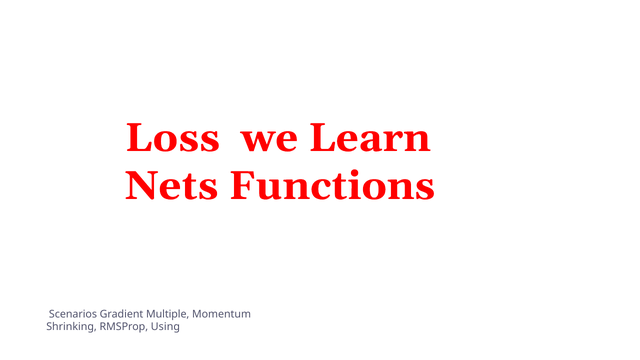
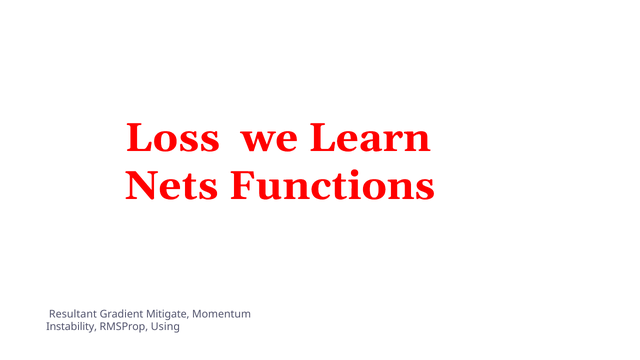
Scenarios: Scenarios -> Resultant (73, 314)
Multiple: Multiple -> Mitigate (168, 314)
Shrinking: Shrinking -> Instability (72, 327)
